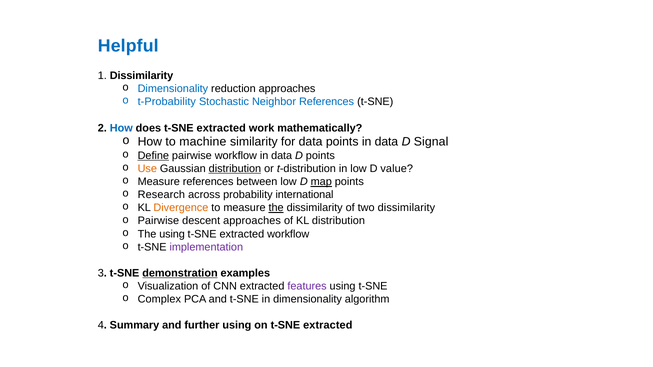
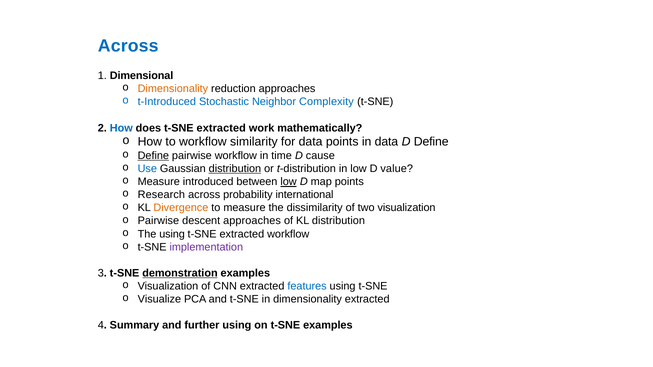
Helpful: Helpful -> Across (128, 46)
1 Dissimilarity: Dissimilarity -> Dimensional (142, 76)
Dimensionality colour: blue -> orange (173, 89)
t-Probability: t-Probability -> t-Introduced (167, 102)
Neighbor References: References -> Complexity (326, 102)
to machine: machine -> workflow (203, 142)
D Signal: Signal -> Define (431, 142)
data: data -> time (282, 156)
D points: points -> cause (320, 156)
Use colour: orange -> blue (147, 169)
Measure references: references -> introduced (208, 182)
low underline: none -> present (289, 182)
map underline: present -> none (321, 182)
the underline: present -> none (276, 208)
two dissimilarity: dissimilarity -> visualization (407, 208)
features colour: purple -> blue (307, 286)
Complex: Complex -> Visualize (159, 299)
dimensionality algorithm: algorithm -> extracted (367, 299)
on t-SNE extracted: extracted -> examples (328, 326)
